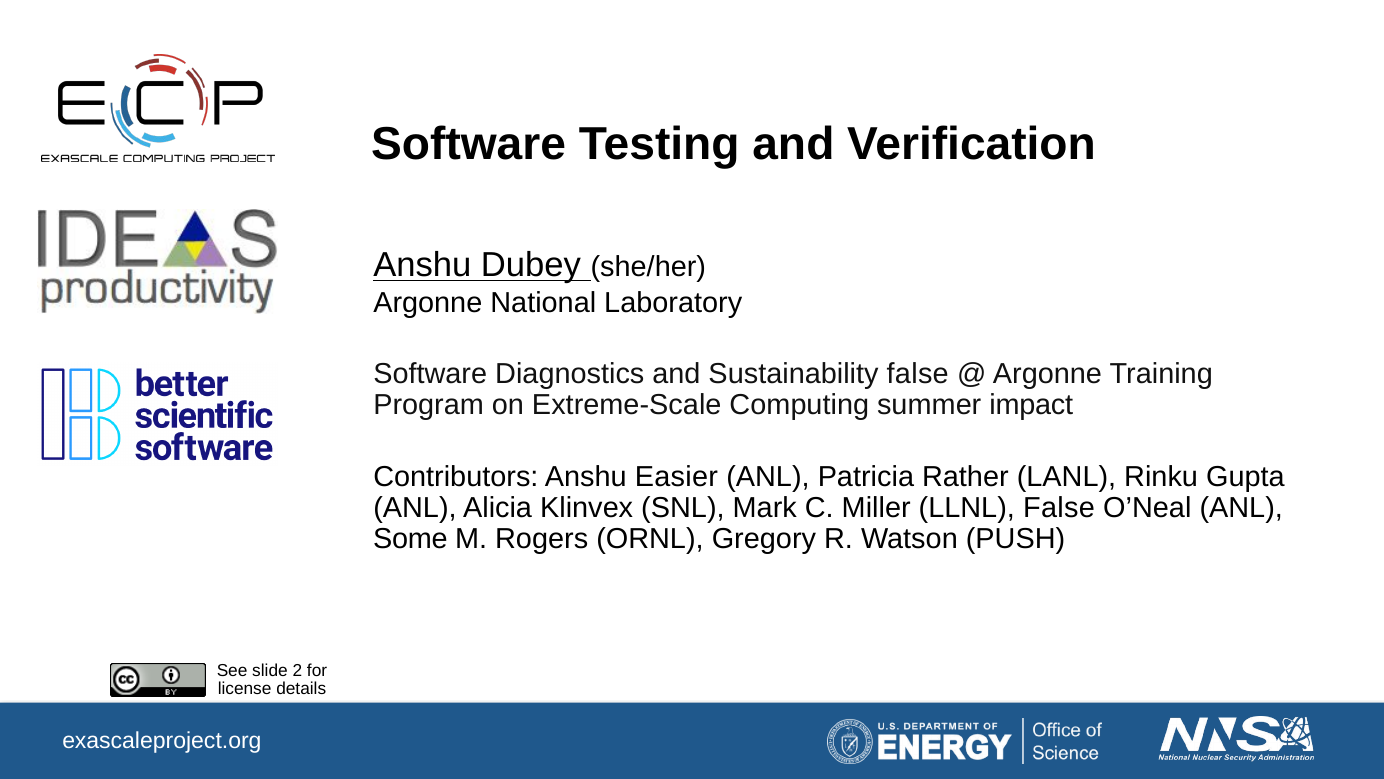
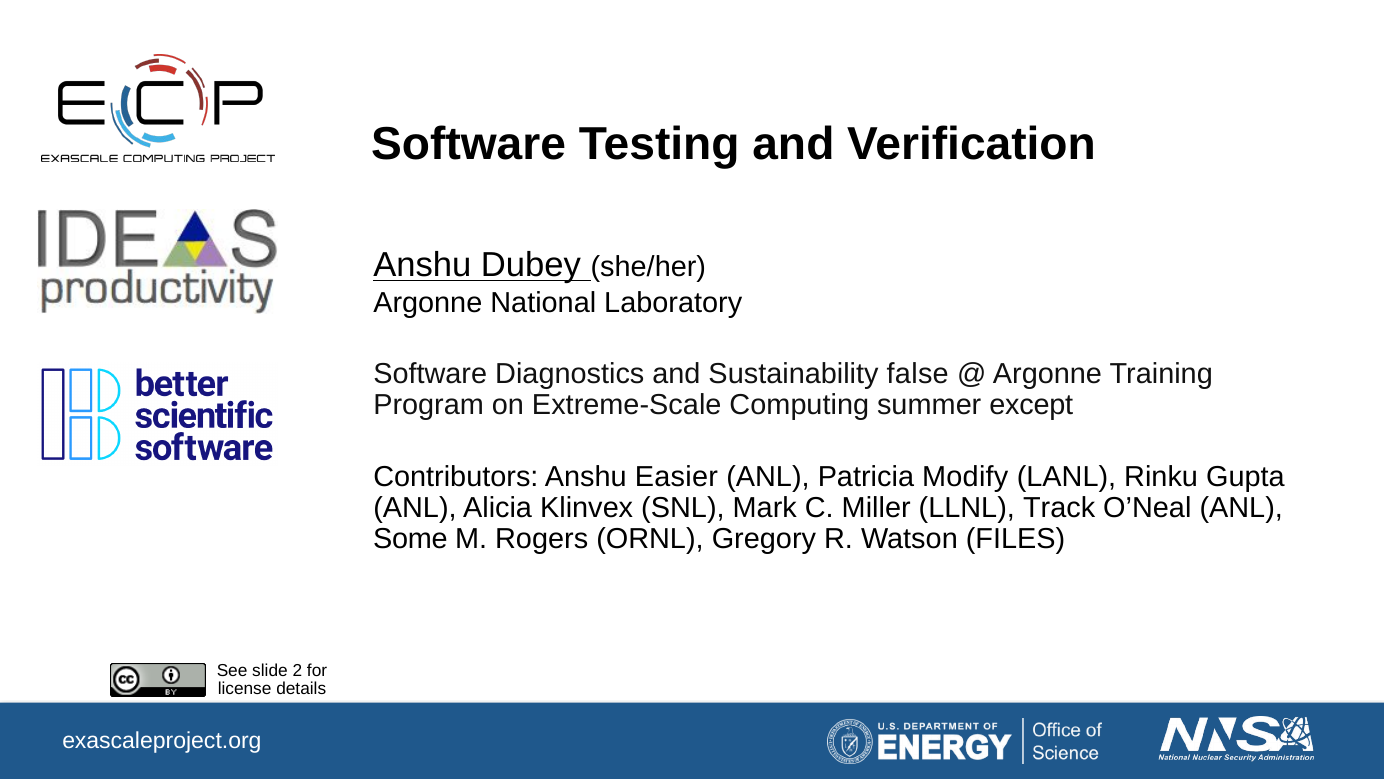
impact: impact -> except (1031, 405)
Rather: Rather -> Modify (965, 477)
LLNL False: False -> Track (1059, 508)
PUSH: PUSH -> FILES (1016, 539)
